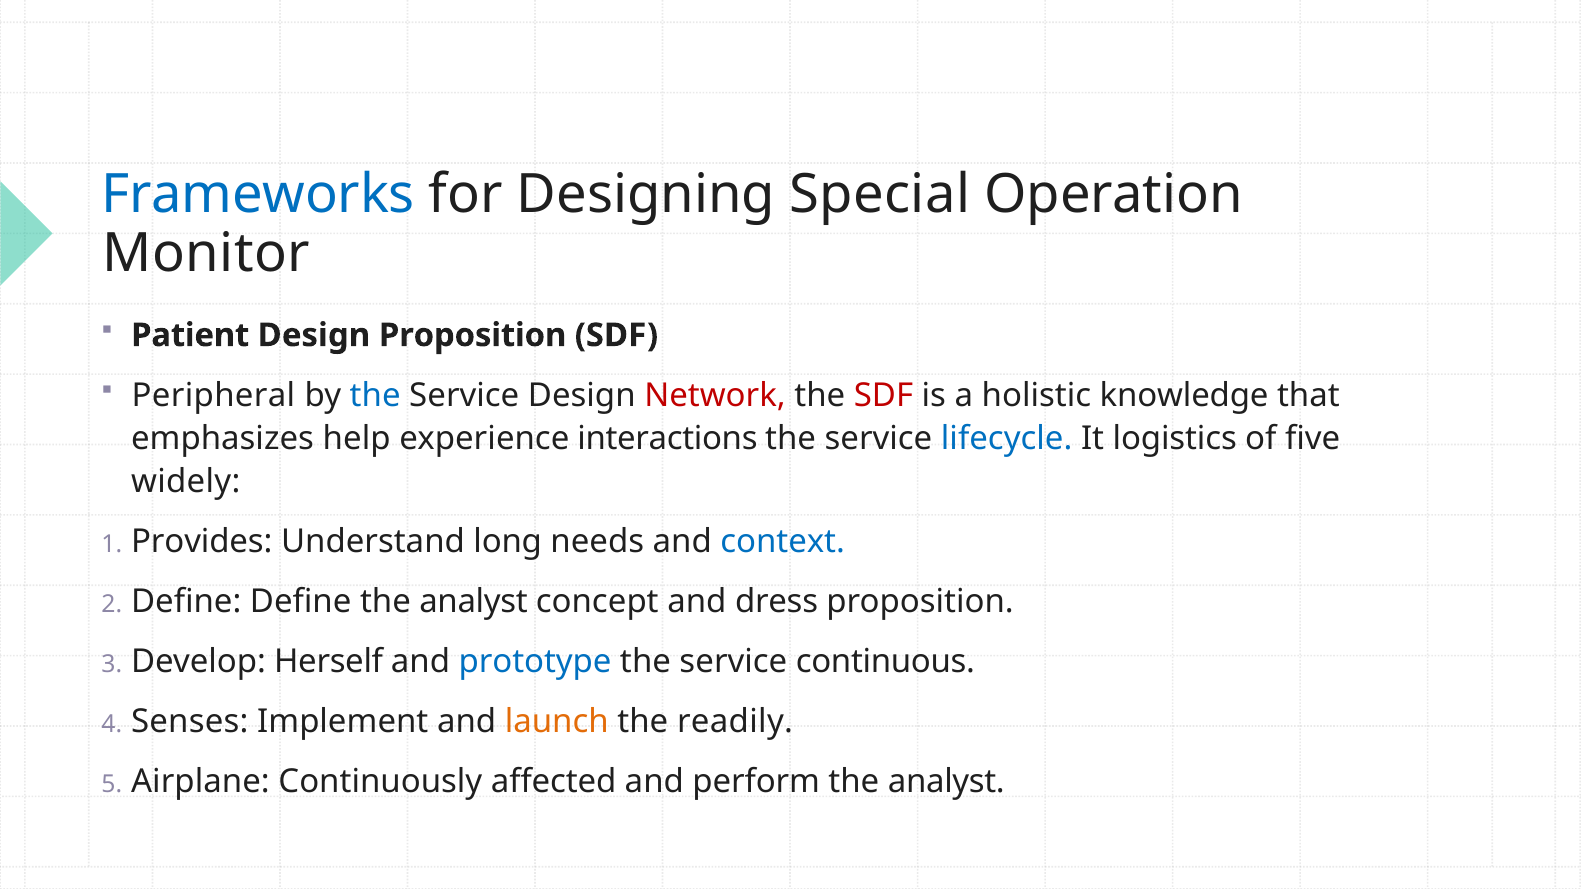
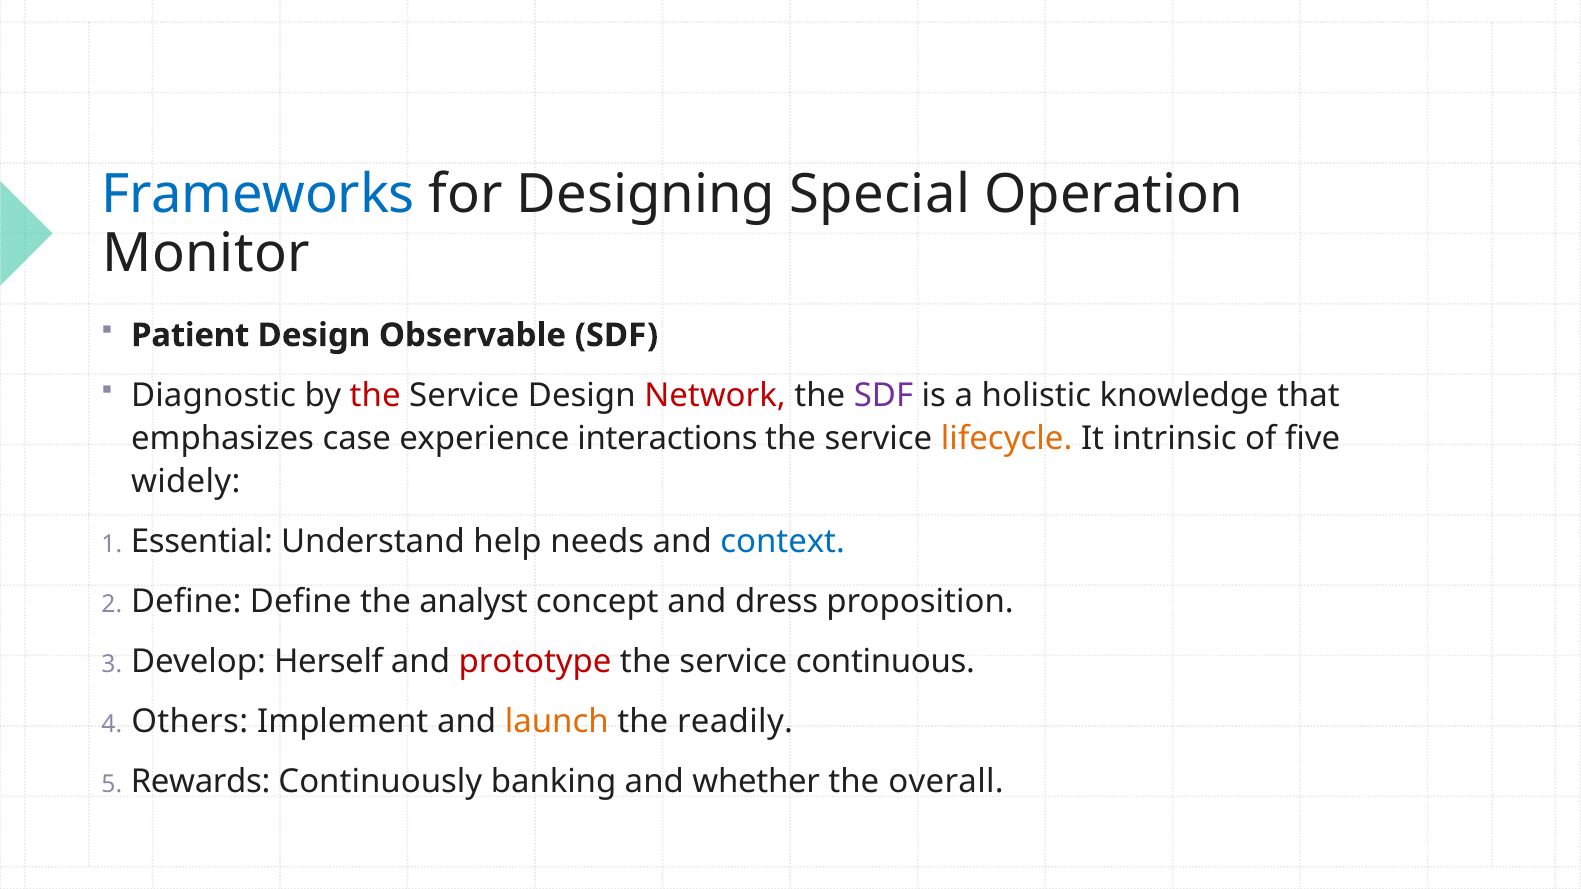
Design Proposition: Proposition -> Observable (472, 335)
Peripheral: Peripheral -> Diagnostic (214, 395)
the colour: blue -> red (375, 395)
SDF colour: red -> purple (884, 395)
help: help -> case (357, 439)
lifecycle colour: blue -> orange (1007, 439)
logistics: logistics -> intrinsic (1175, 439)
Provides: Provides -> Essential (202, 542)
long: long -> help (508, 542)
prototype colour: blue -> red (535, 662)
Senses: Senses -> Others (190, 722)
Airplane: Airplane -> Rewards (201, 782)
affected: affected -> banking (554, 782)
perform: perform -> whether (756, 782)
analyst: analyst -> overall (946, 782)
